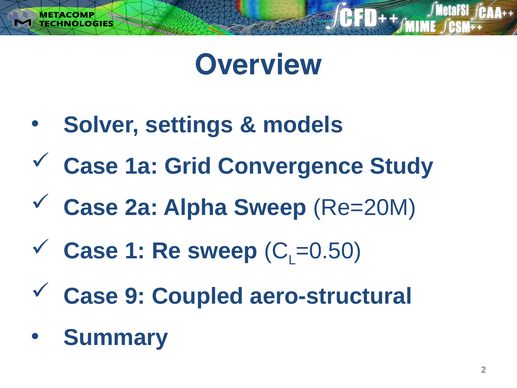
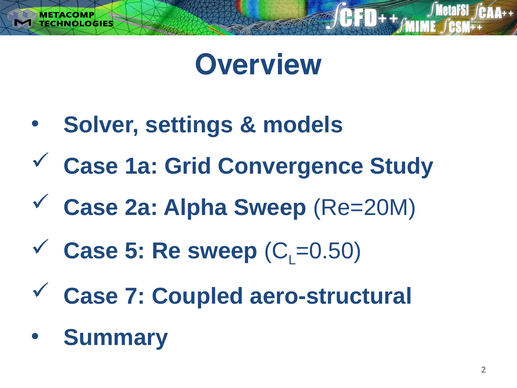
1: 1 -> 5 (135, 251)
9: 9 -> 7 (135, 296)
